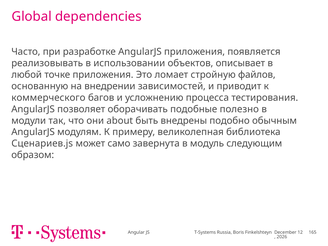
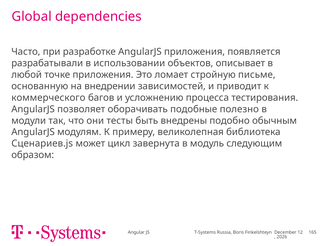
реализовывать: реализовывать -> разрабатывали (47, 63)
файлов: файлов -> письме (257, 75)
about: about -> тесты (120, 121)
само: само -> цикл (119, 144)
